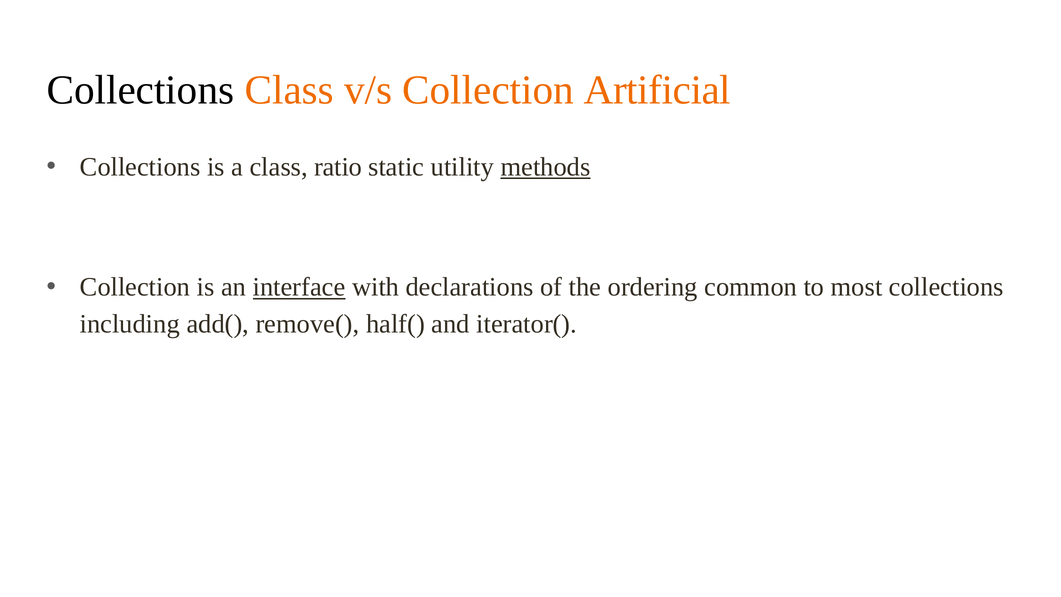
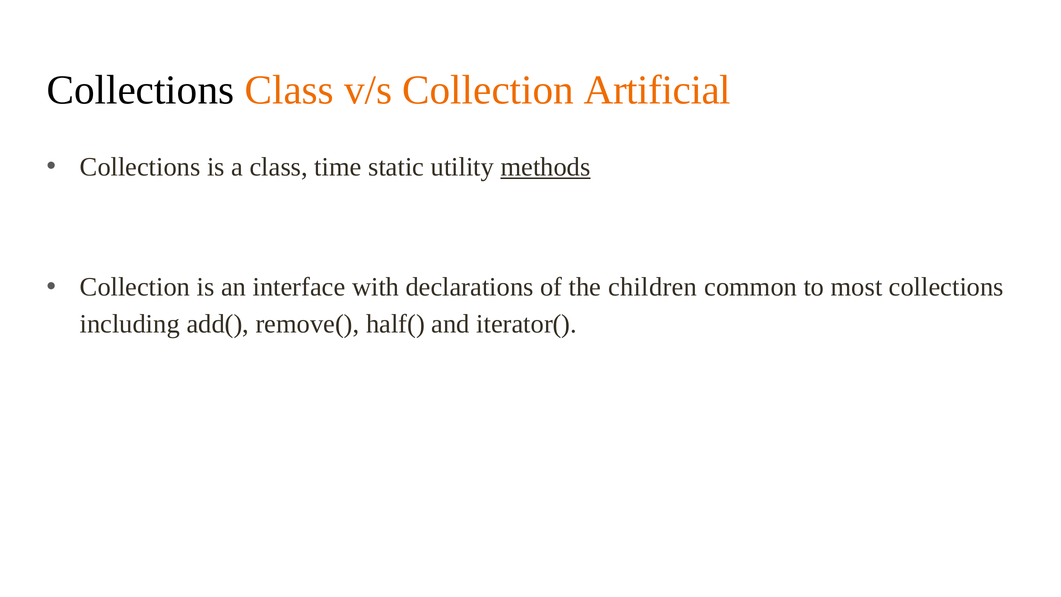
ratio: ratio -> time (338, 167)
interface underline: present -> none (299, 287)
ordering: ordering -> children (653, 287)
